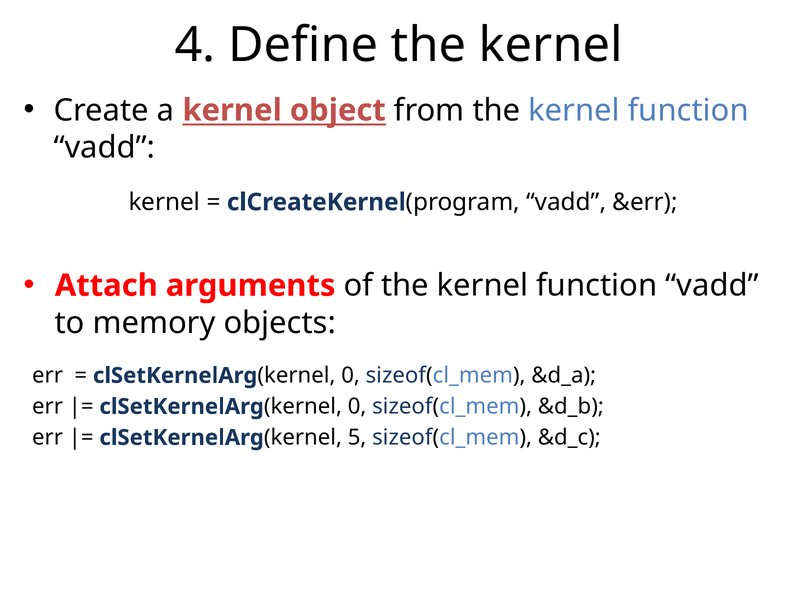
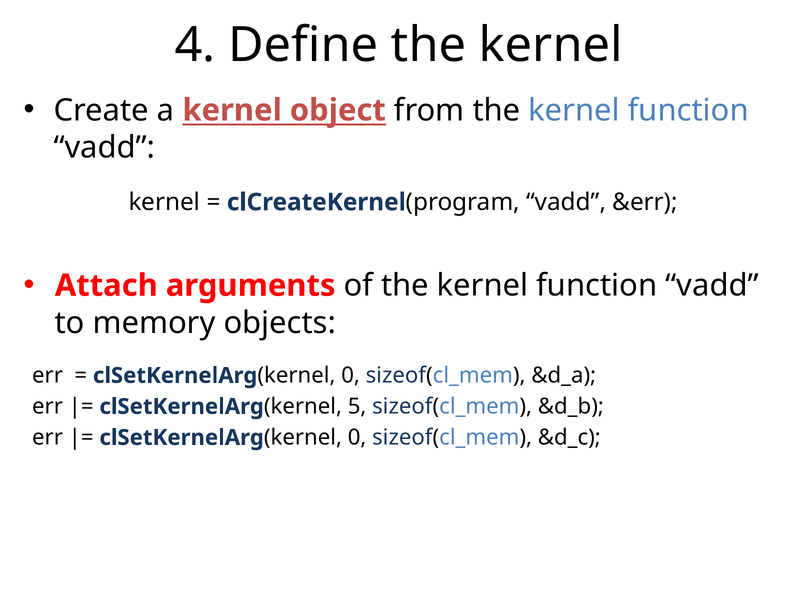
0: 0 -> 5 (357, 407)
5: 5 -> 0 (357, 438)
